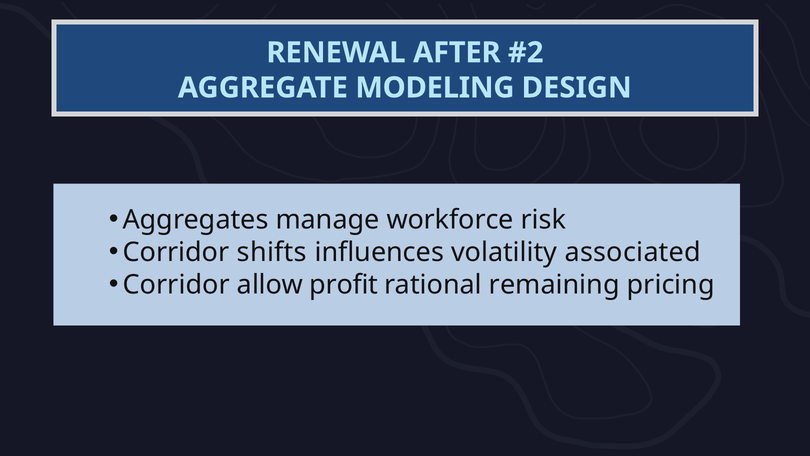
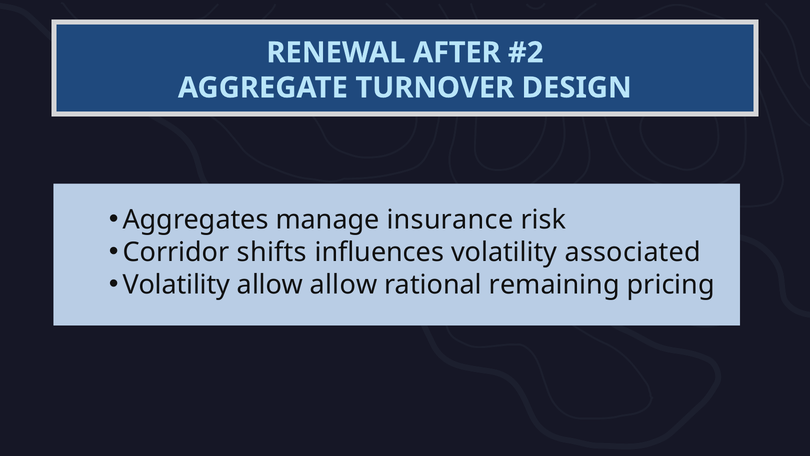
MODELING: MODELING -> TURNOVER (435, 88)
workforce: workforce -> insurance (450, 220)
Corridor: Corridor -> Volatility (176, 284)
allow profit: profit -> allow (344, 284)
